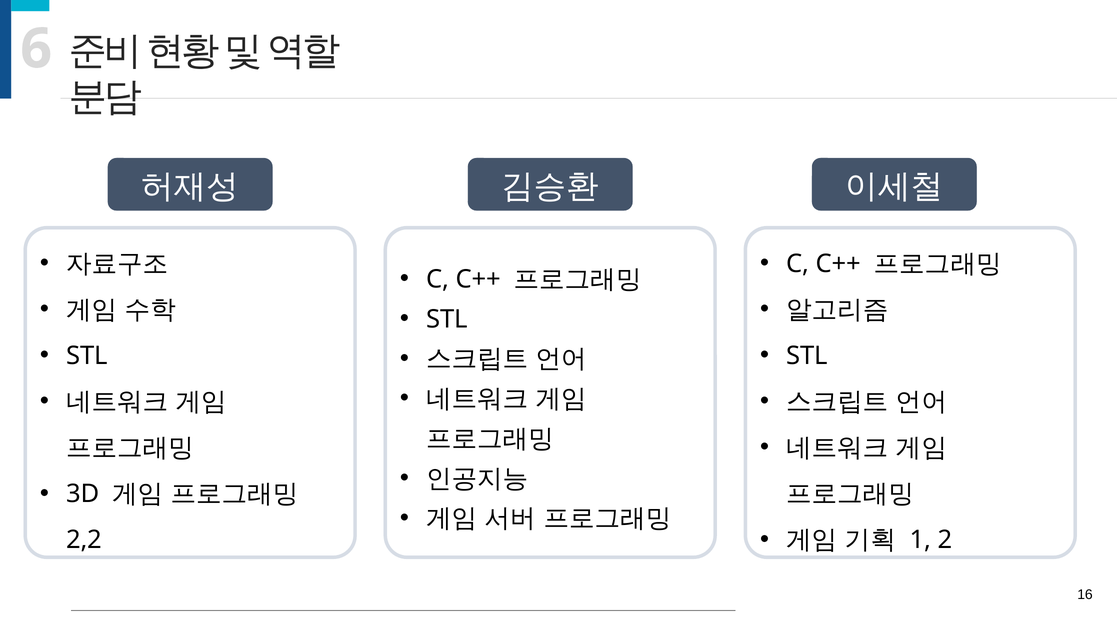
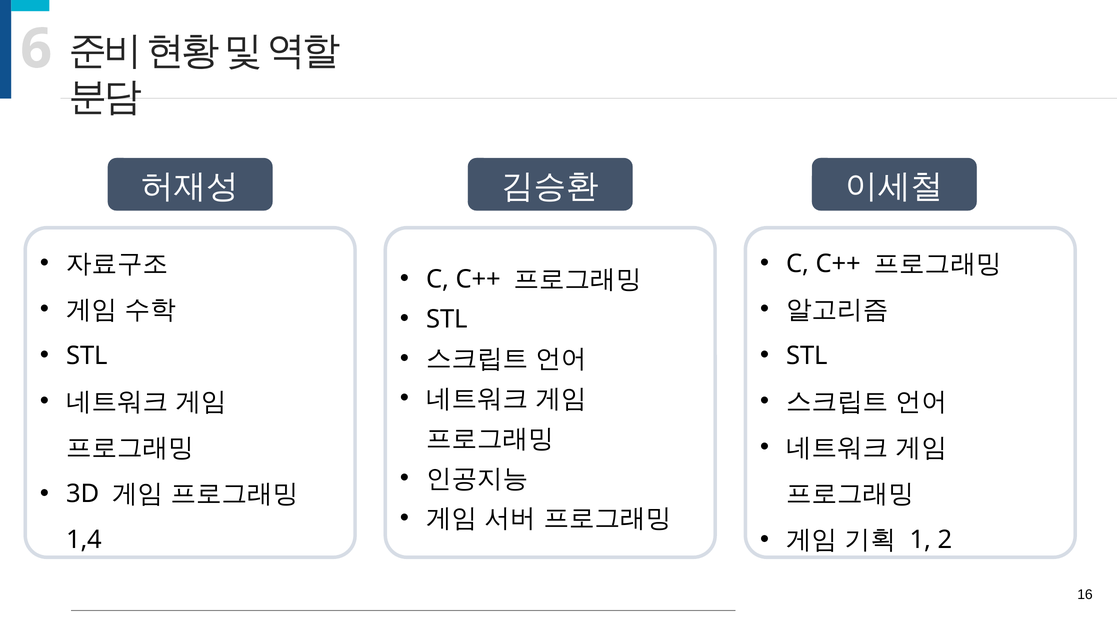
2,2: 2,2 -> 1,4 (84, 540)
